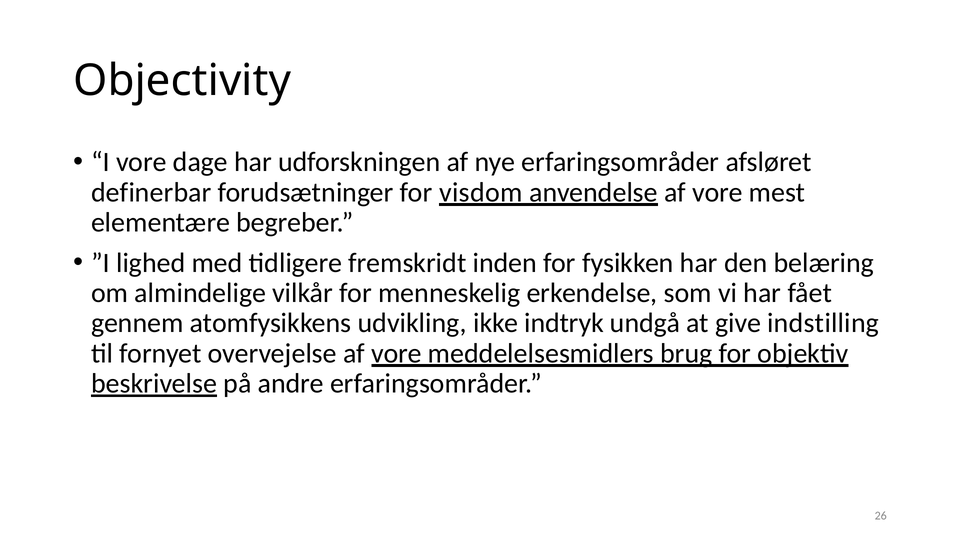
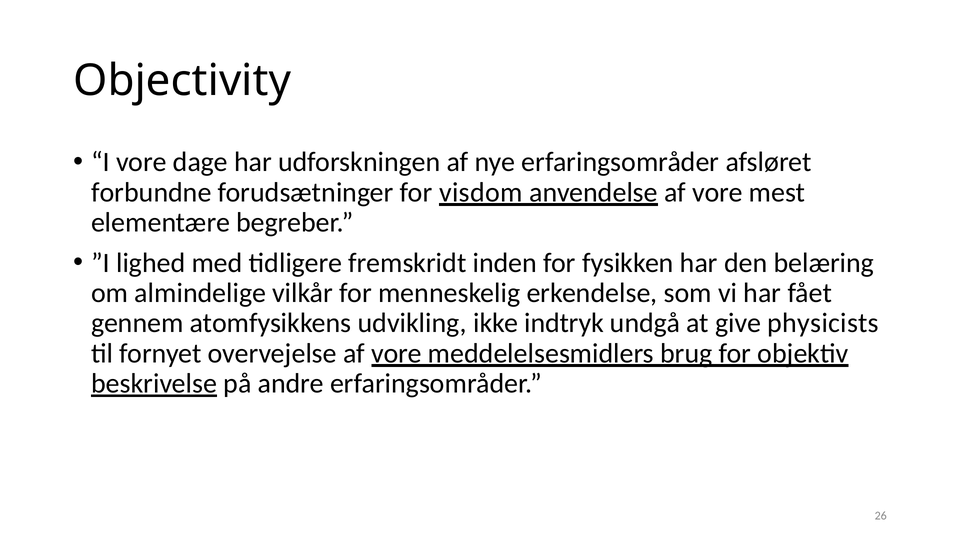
definerbar: definerbar -> forbundne (151, 192)
indstilling: indstilling -> physicists (823, 323)
